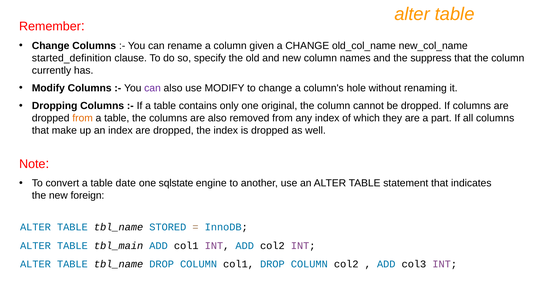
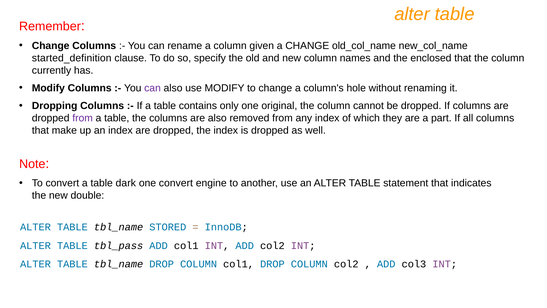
suppress: suppress -> enclosed (431, 58)
from colour: orange -> purple (83, 118)
date: date -> dark (126, 183)
one sqlstate: sqlstate -> convert (176, 183)
foreign: foreign -> double (87, 195)
tbl_main: tbl_main -> tbl_pass (119, 245)
